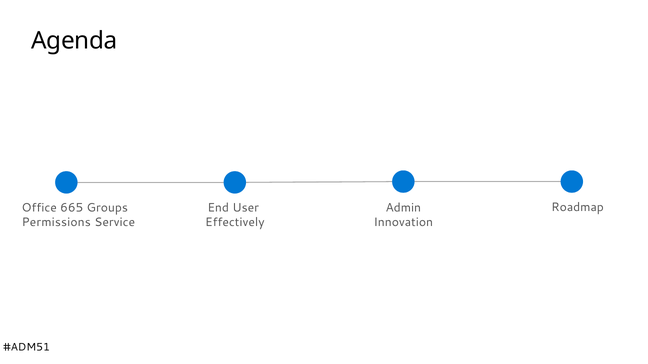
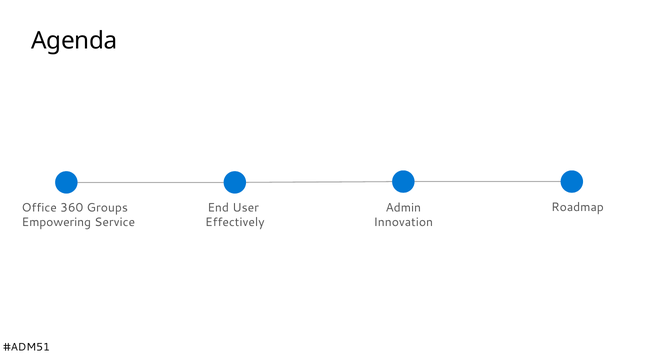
665: 665 -> 360 (72, 208)
Permissions: Permissions -> Empowering (56, 222)
